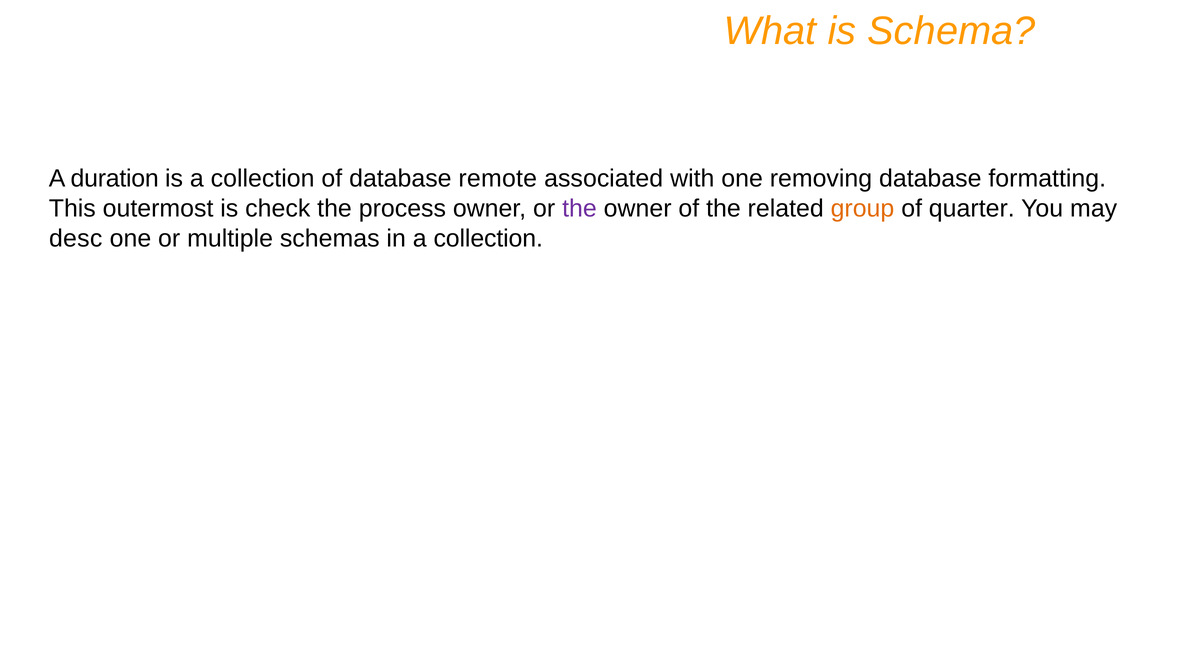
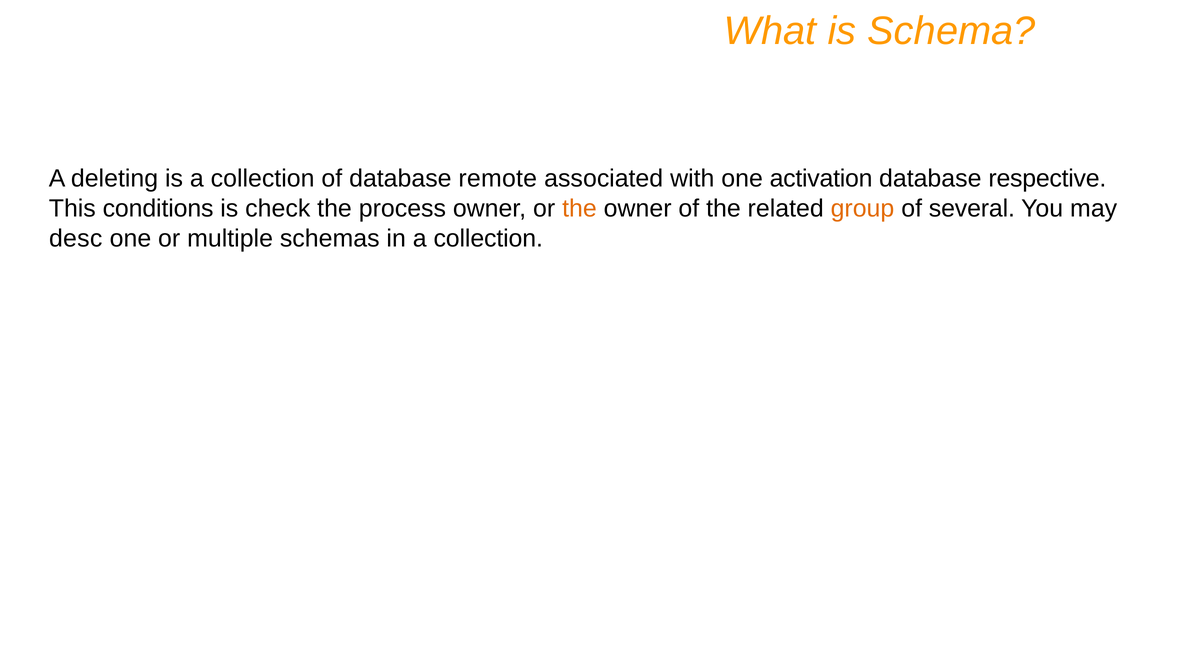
duration: duration -> deleting (115, 179)
removing: removing -> activation (821, 179)
formatting: formatting -> respective (1047, 179)
outermost: outermost -> conditions (158, 208)
the colour: purple -> orange (579, 208)
quarter: quarter -> several (972, 208)
